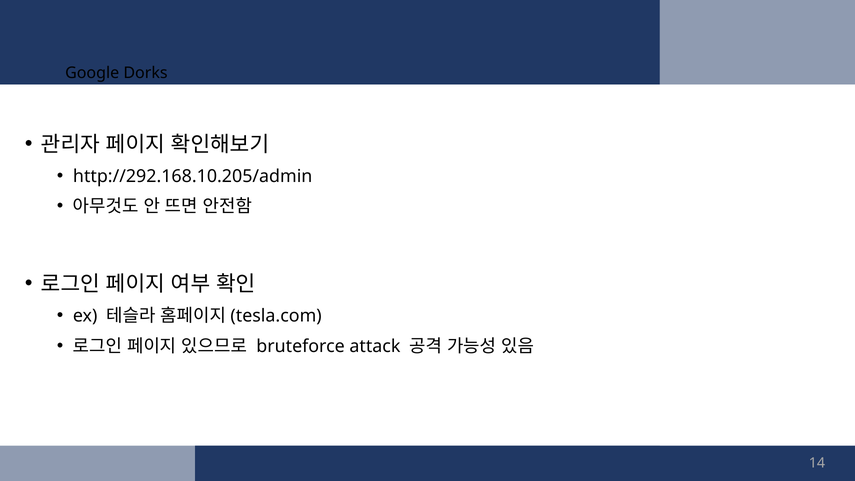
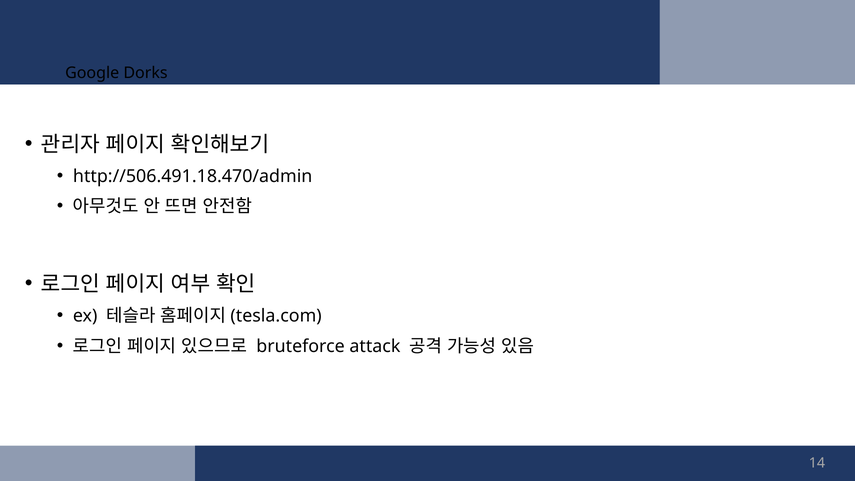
http://292.168.10.205/admin: http://292.168.10.205/admin -> http://506.491.18.470/admin (193, 176)
